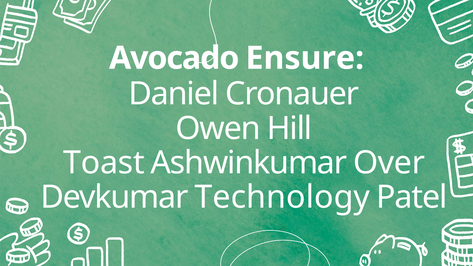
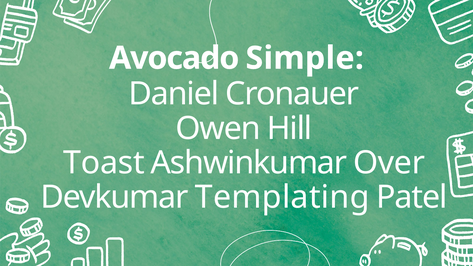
Ensure: Ensure -> Simple (305, 58)
Technology: Technology -> Templating (282, 197)
